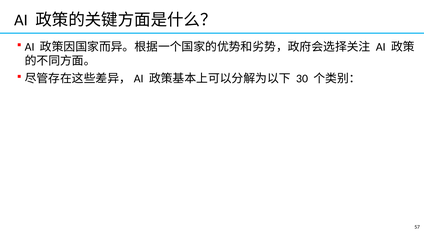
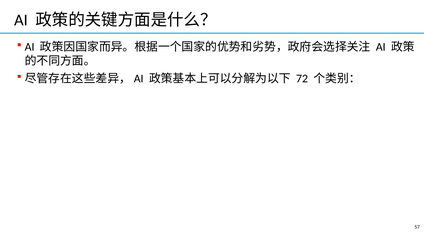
30: 30 -> 72 (302, 79)
